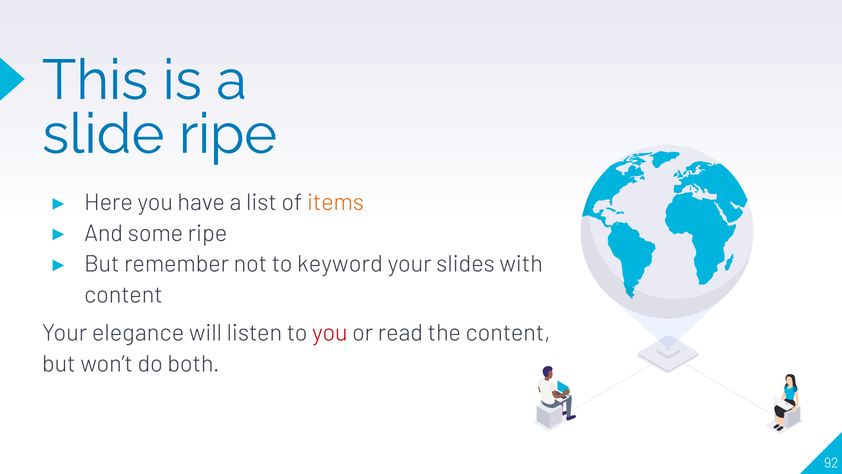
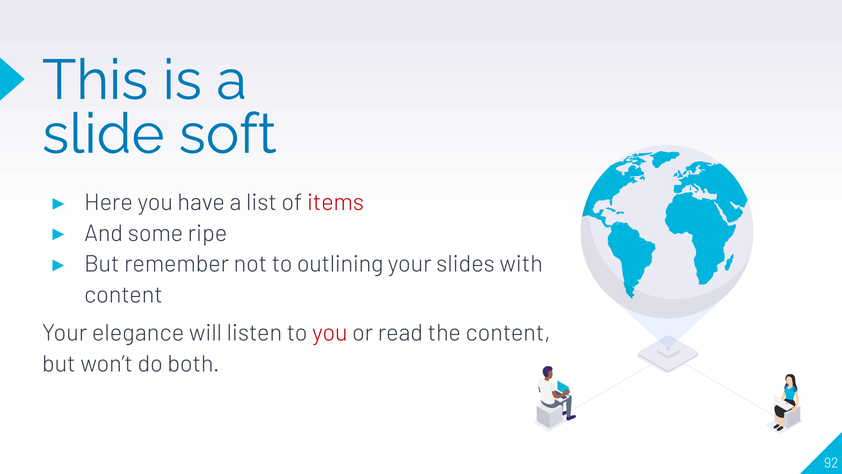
slide ripe: ripe -> soft (228, 134)
items colour: orange -> red (336, 202)
keyword: keyword -> outlining (340, 264)
